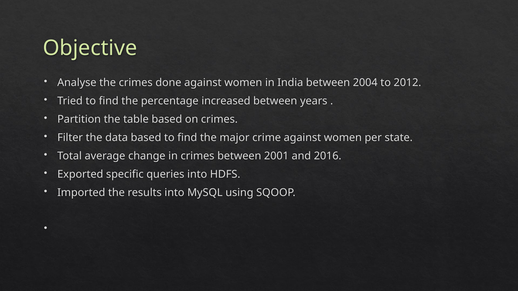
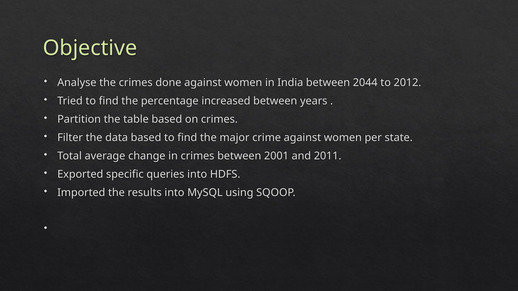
2004: 2004 -> 2044 (365, 83)
2016: 2016 -> 2011 (328, 156)
